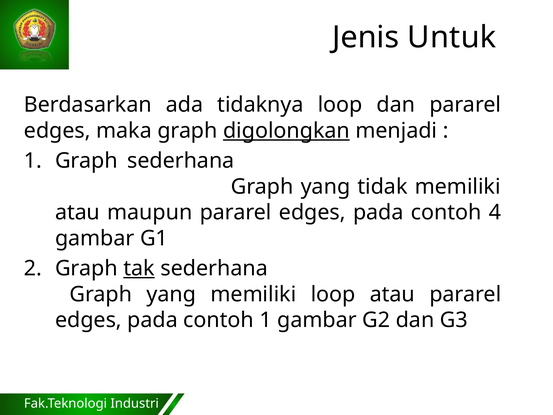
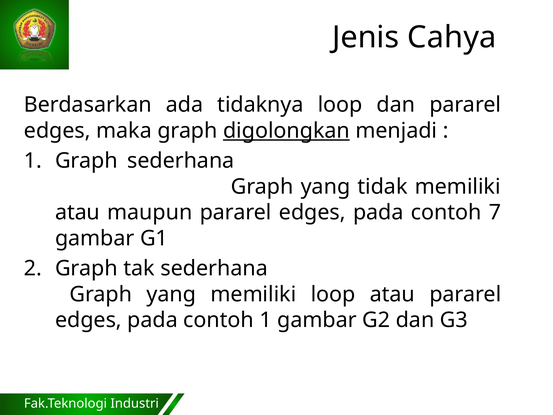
Untuk: Untuk -> Cahya (452, 37)
4: 4 -> 7 (495, 212)
tak underline: present -> none (139, 268)
